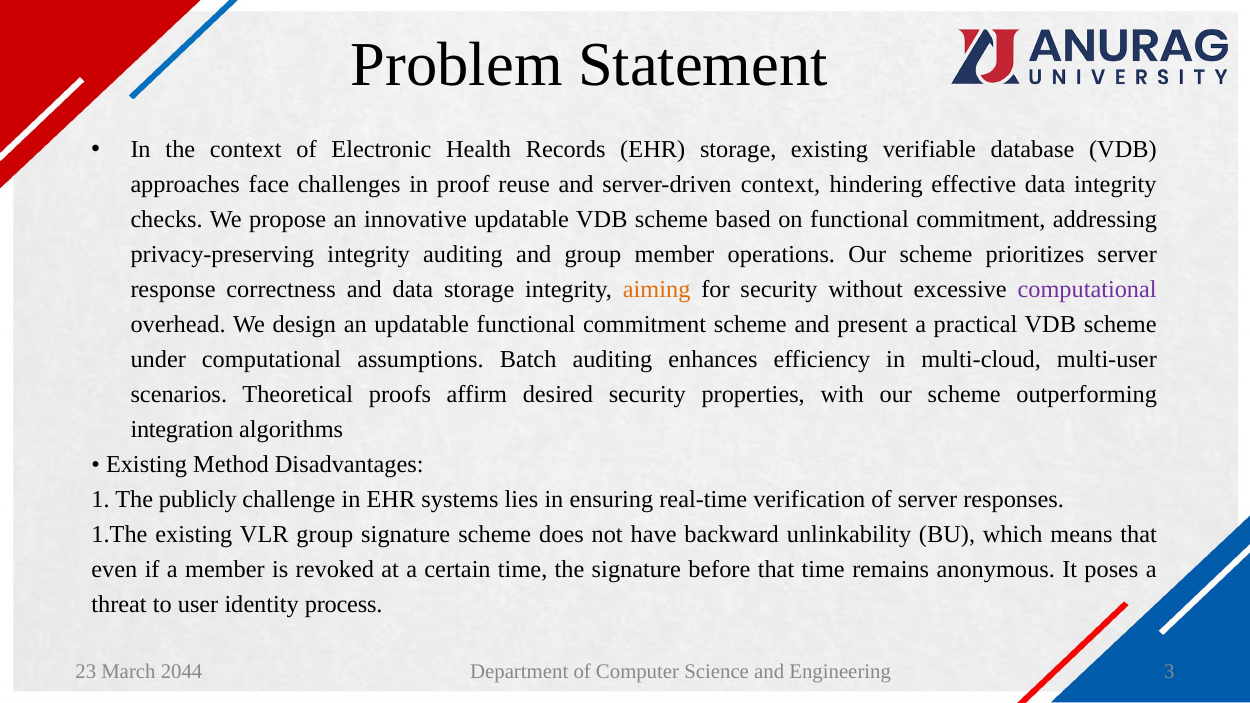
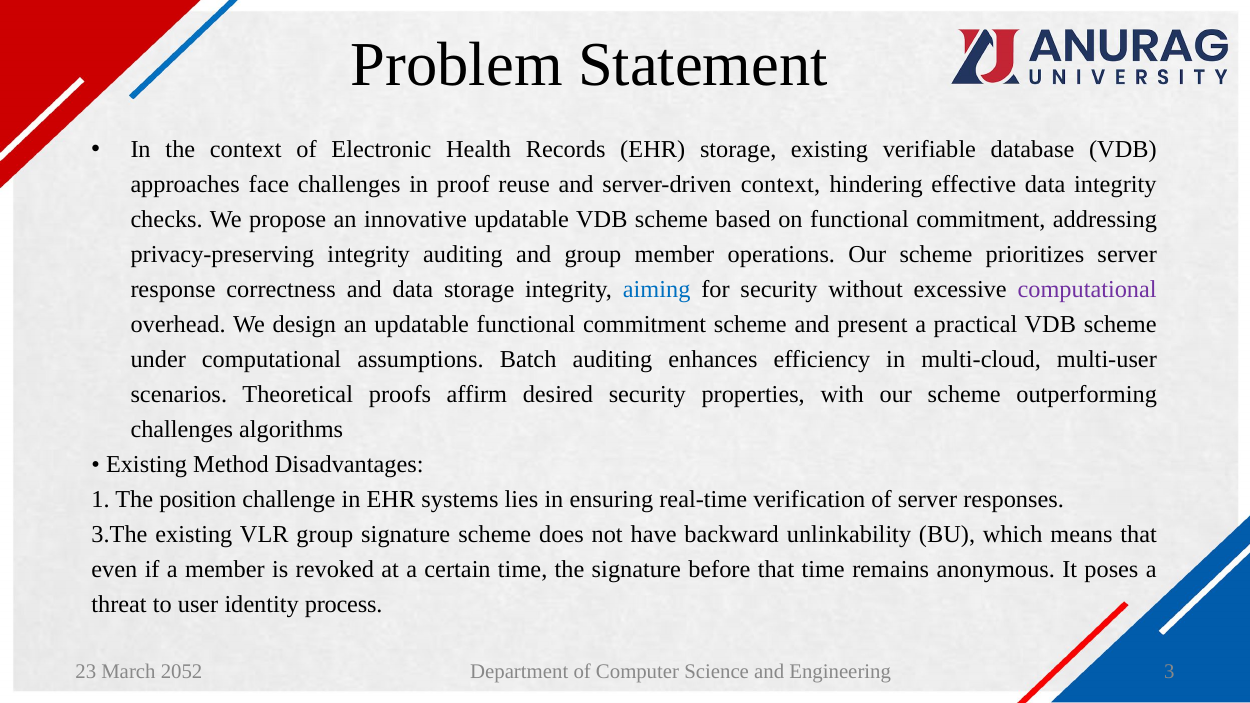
aiming colour: orange -> blue (657, 290)
integration: integration -> challenges (182, 429)
publicly: publicly -> position (198, 499)
1.The: 1.The -> 3.The (119, 534)
2044: 2044 -> 2052 (182, 672)
